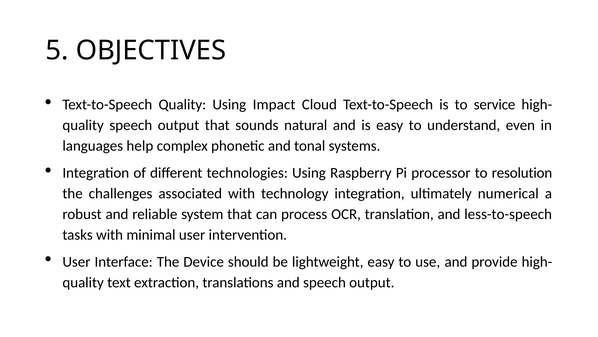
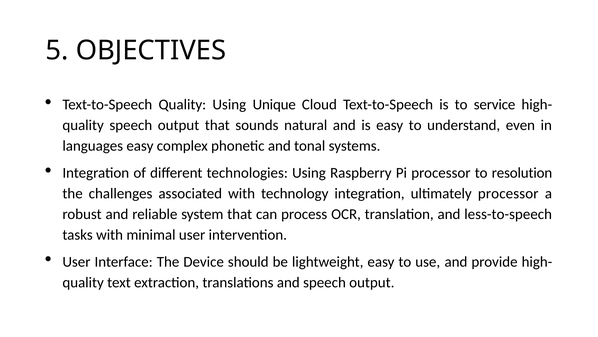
Impact: Impact -> Unique (274, 104)
languages help: help -> easy (140, 146)
ultimately numerical: numerical -> processor (508, 193)
